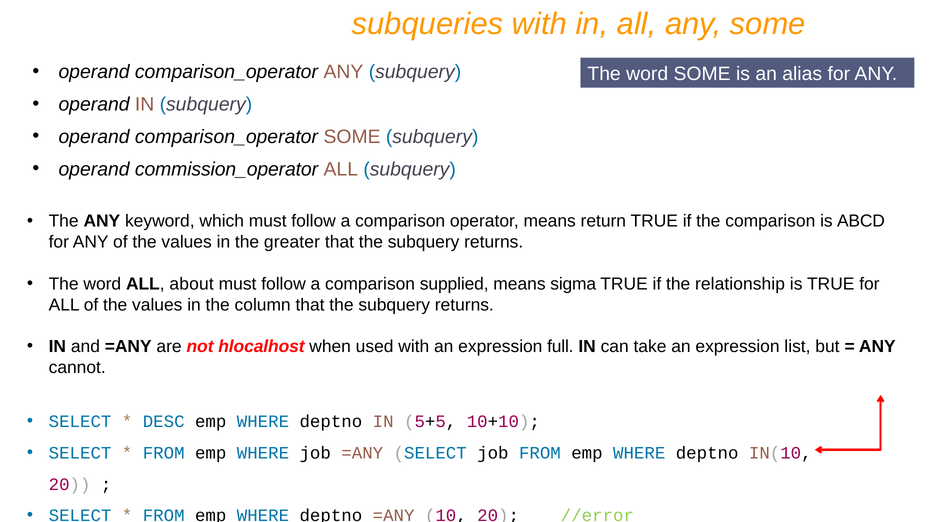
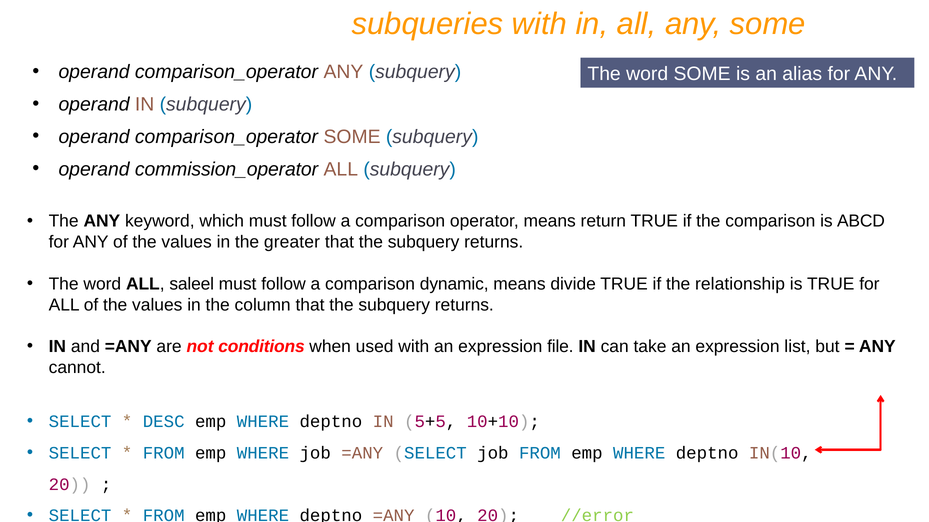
about: about -> saleel (192, 284)
supplied: supplied -> dynamic (454, 284)
sigma: sigma -> divide (573, 284)
hlocalhost: hlocalhost -> conditions (261, 347)
full: full -> file (560, 347)
